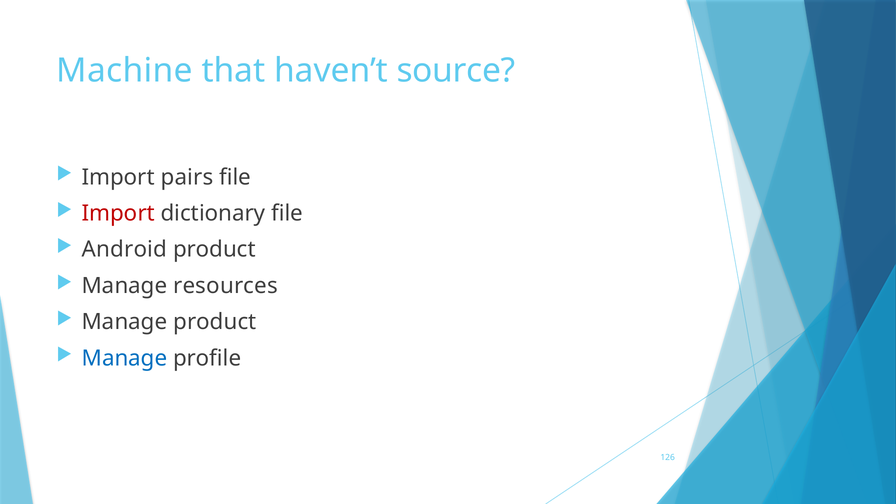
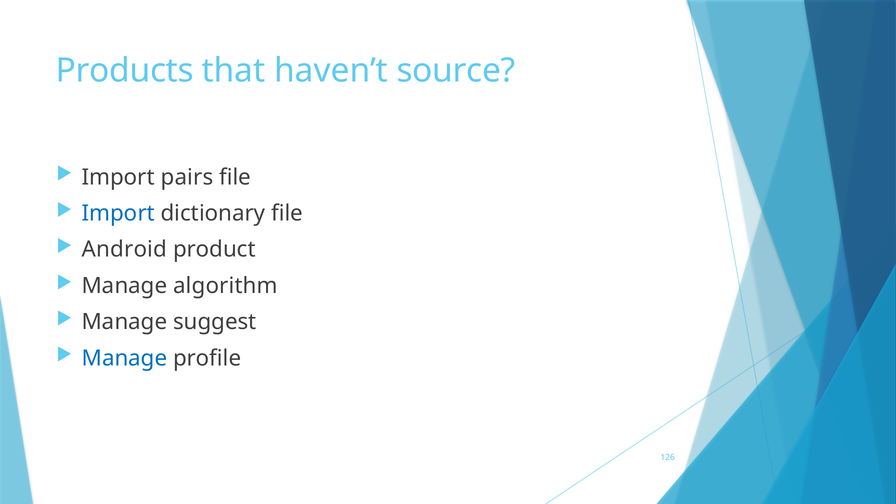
Machine: Machine -> Products (125, 71)
Import colour: red -> blue (118, 213)
resources: resources -> algorithm (226, 286)
Manage product: product -> suggest (215, 322)
